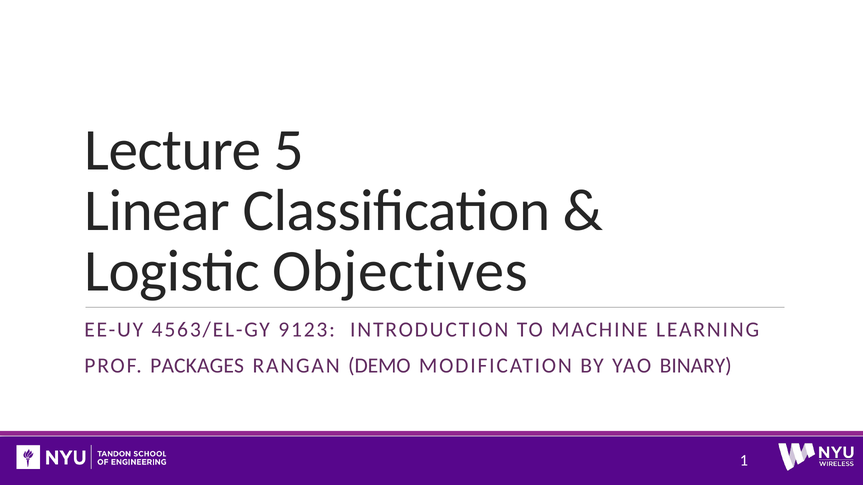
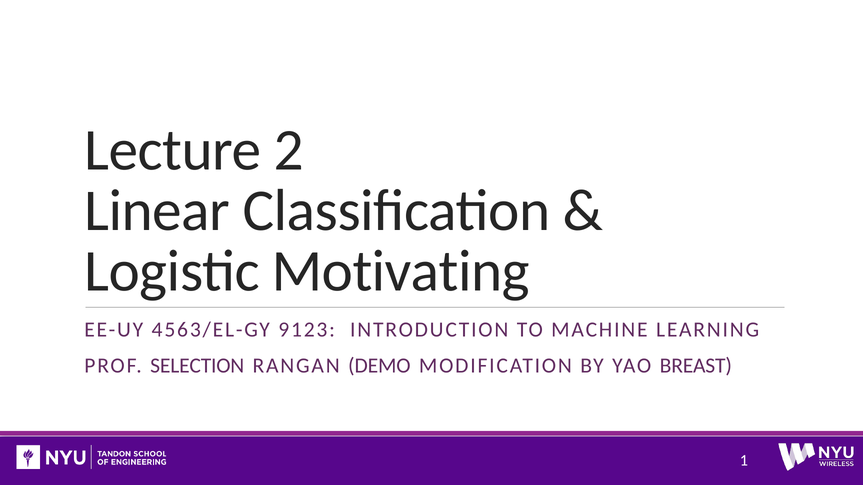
5: 5 -> 2 (289, 150)
Objectives: Objectives -> Motivating (401, 271)
PACKAGES: PACKAGES -> SELECTION (197, 366)
BINARY: BINARY -> BREAST (696, 366)
